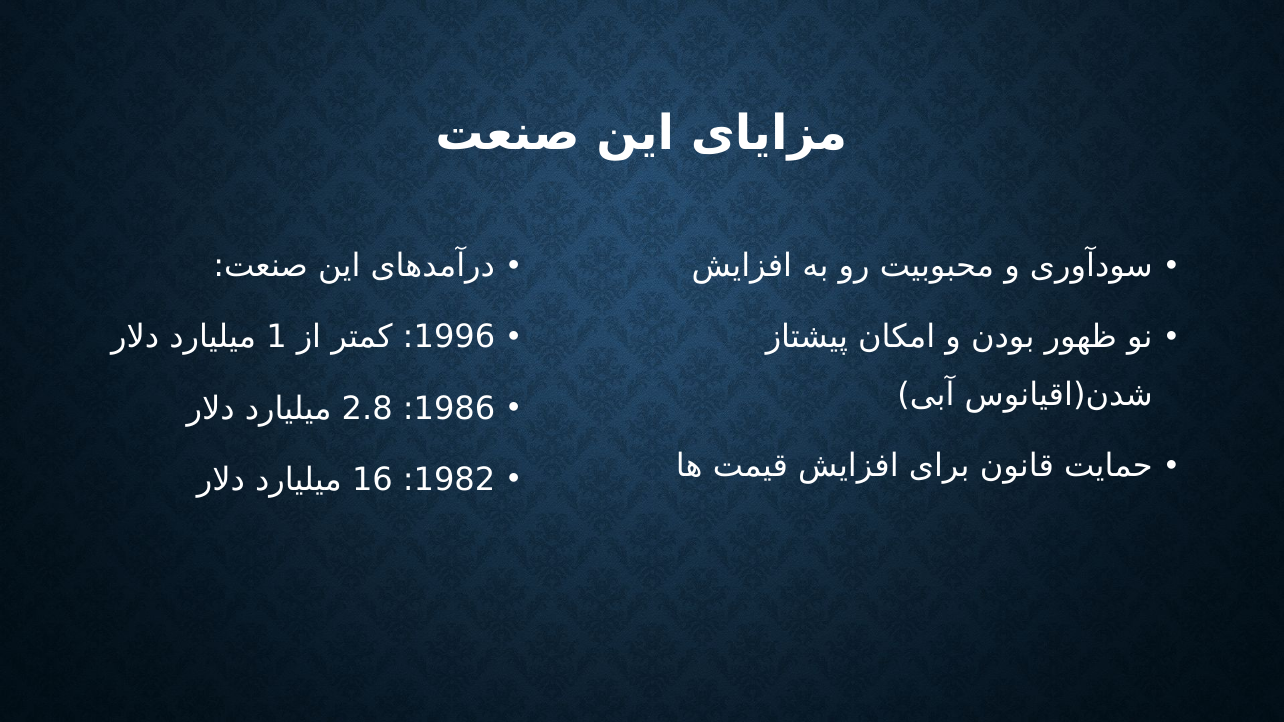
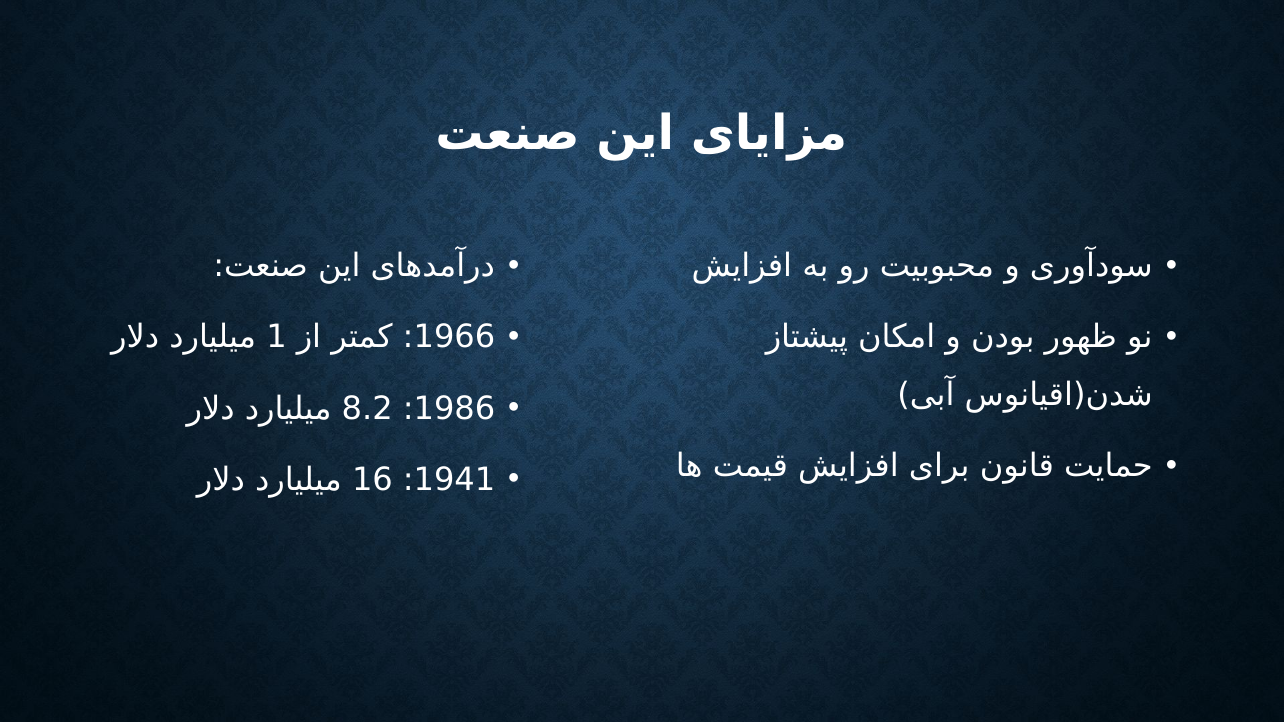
1996: 1996 -> 1966 (454, 337)
2.8: 2.8 -> 8.2 (367, 409)
1982: 1982 -> 1941 (454, 480)
